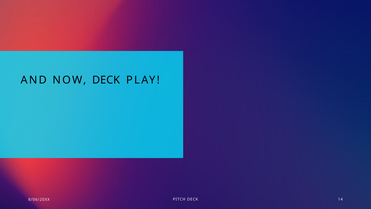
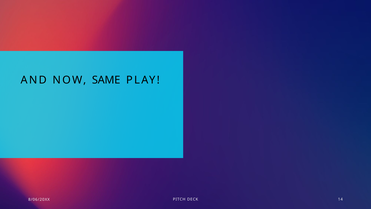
NOW DECK: DECK -> SAME (106, 80)
